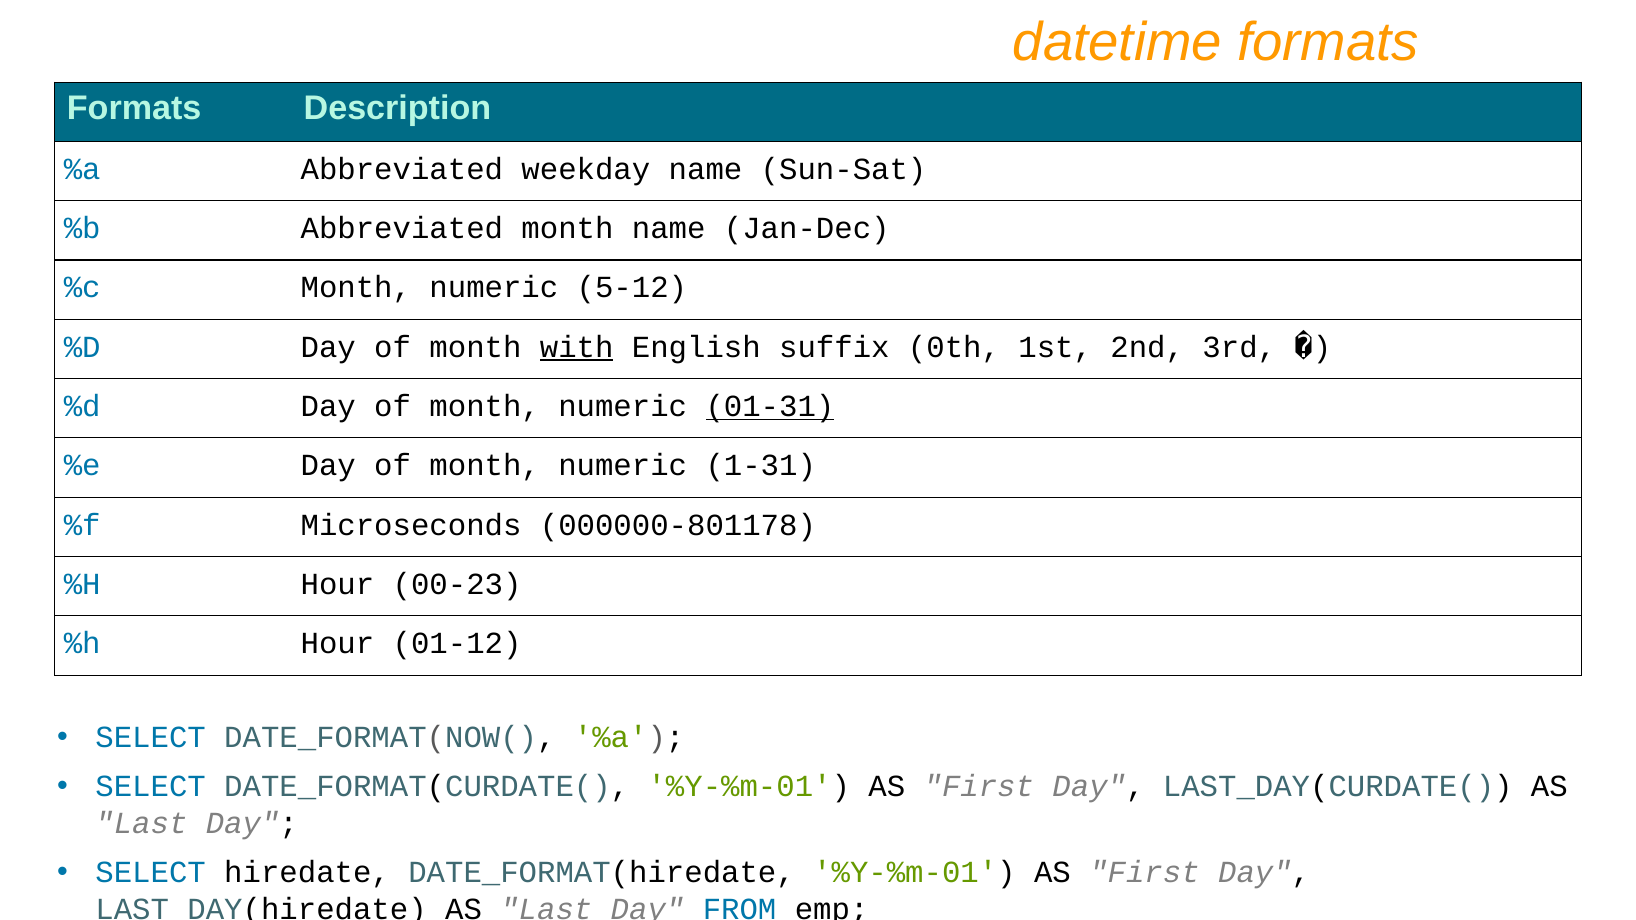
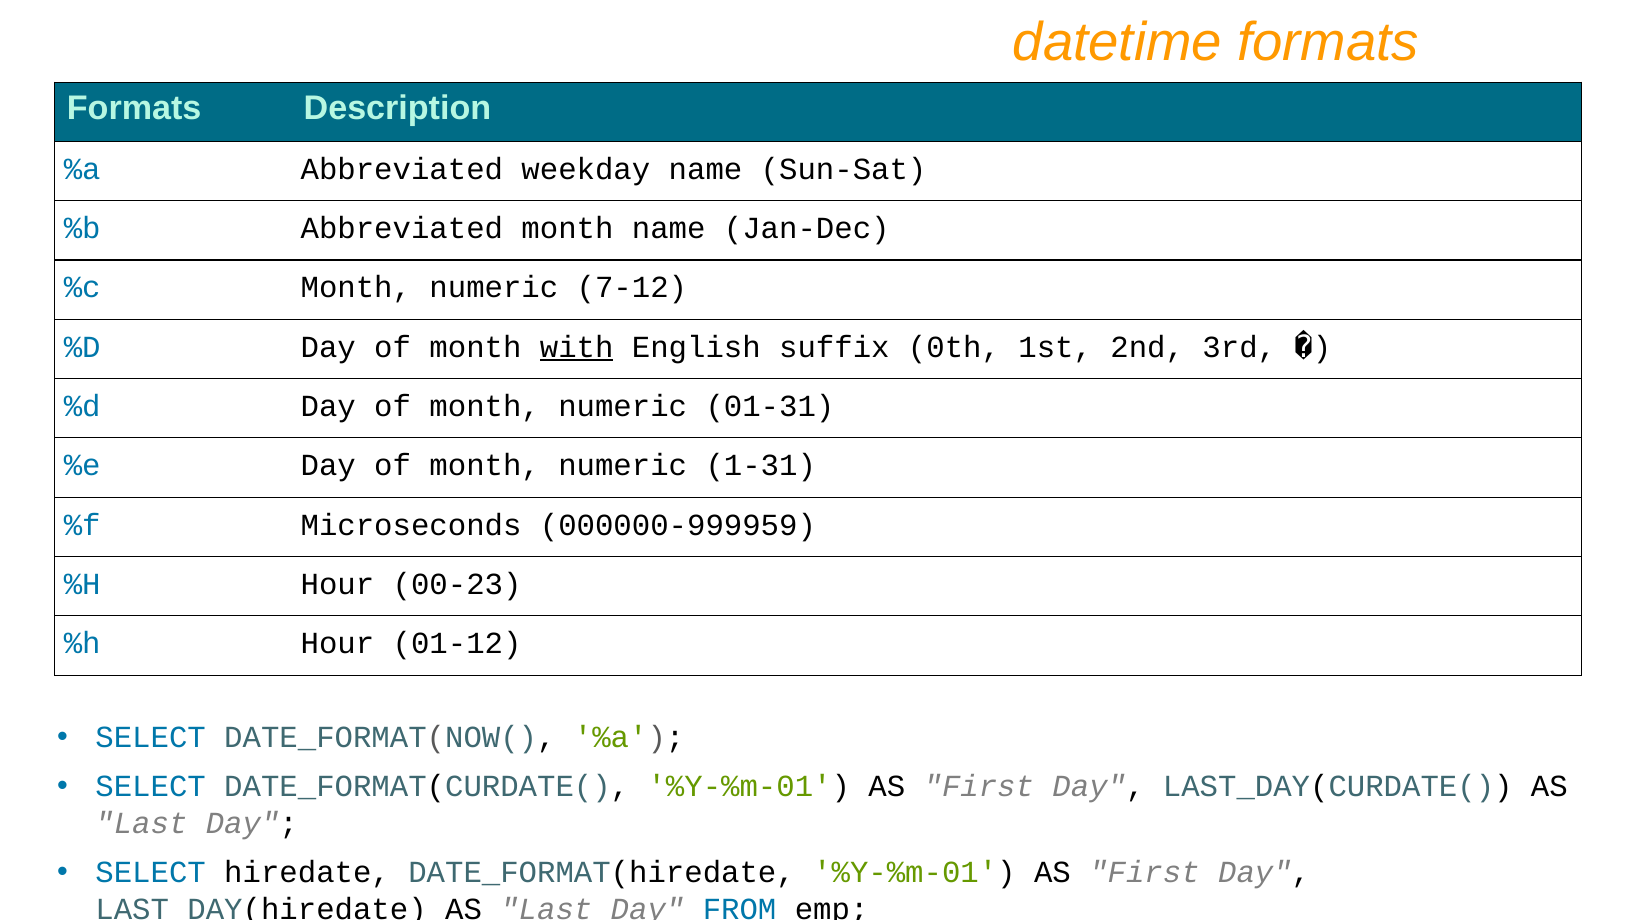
5-12: 5-12 -> 7-12 (632, 288)
01-31 underline: present -> none (770, 406)
000000-801178: 000000-801178 -> 000000-999959 (678, 525)
